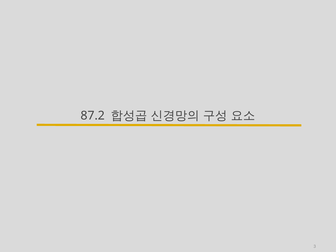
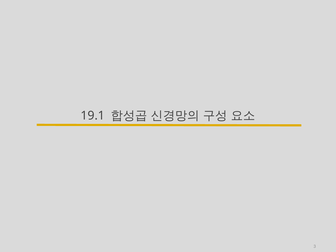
87.2: 87.2 -> 19.1 (93, 116)
